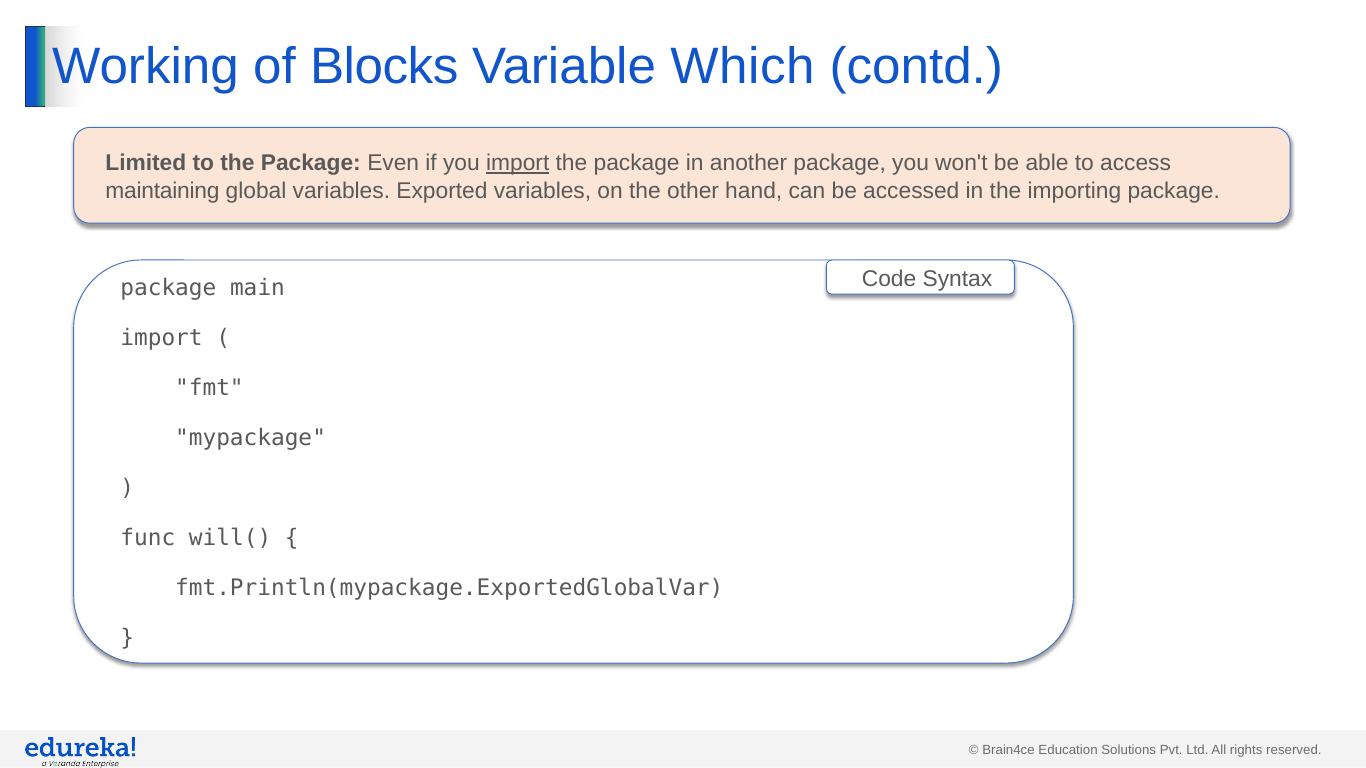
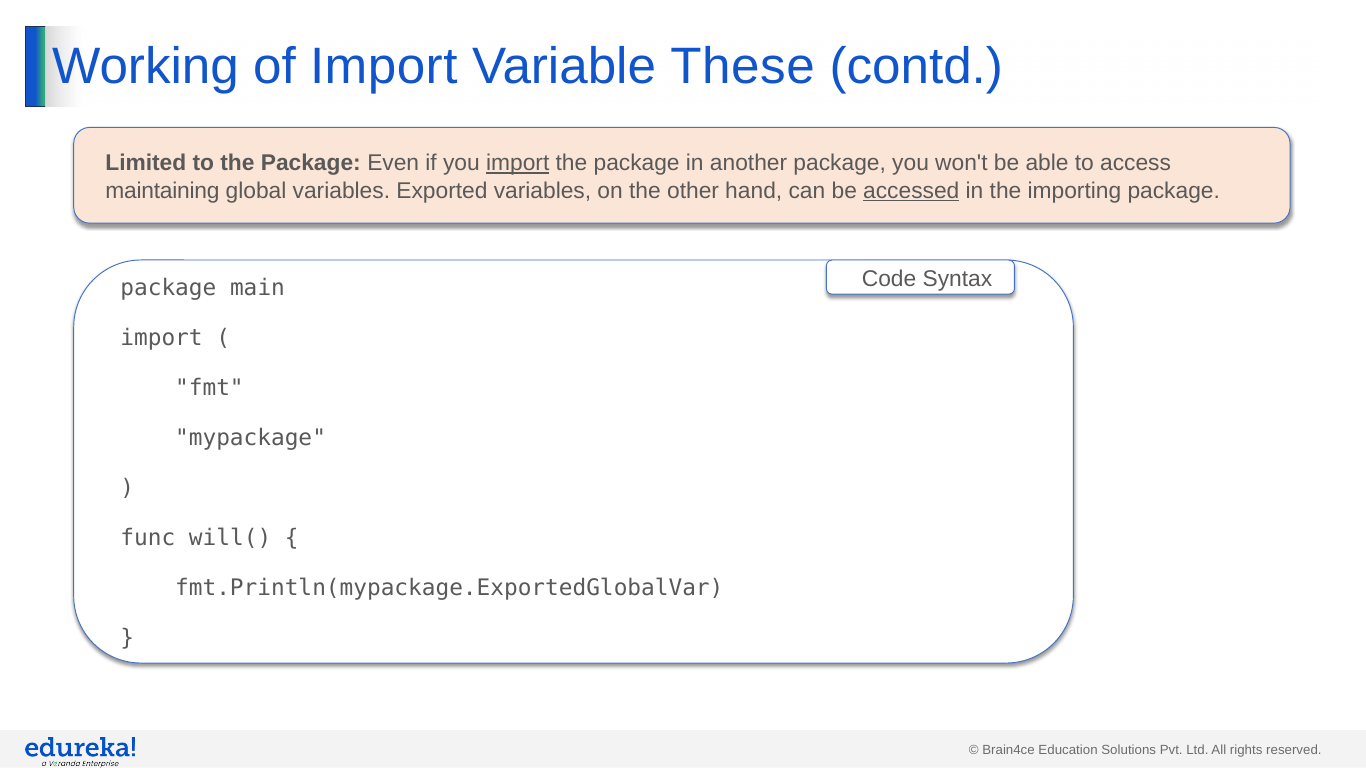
of Blocks: Blocks -> Import (384, 66)
Which: Which -> These (743, 66)
accessed underline: none -> present (911, 191)
